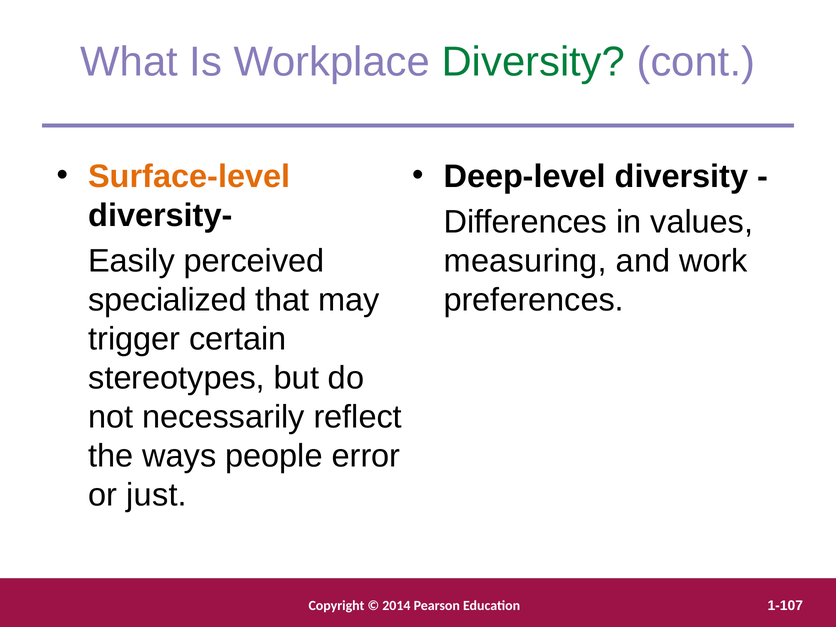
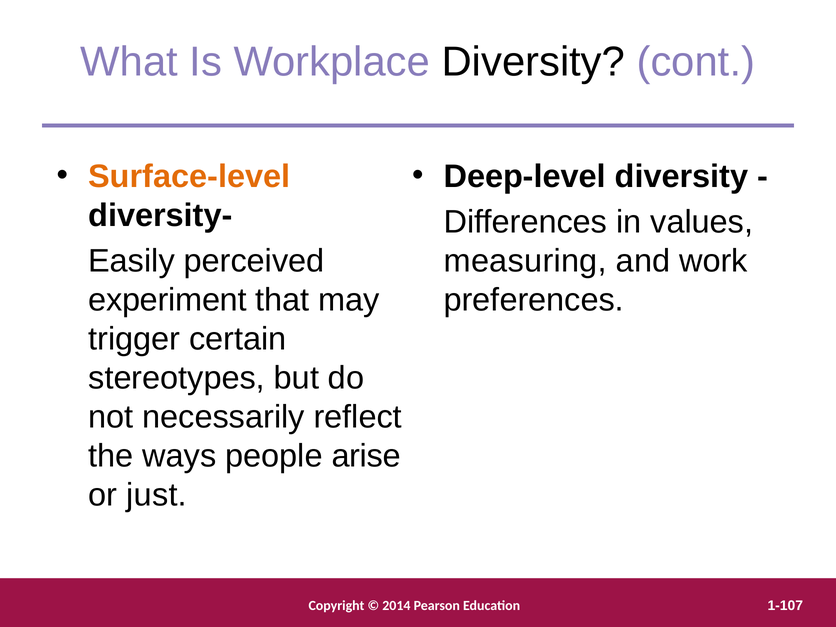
Diversity colour: green -> black (533, 62)
specialized: specialized -> experiment (168, 300)
error: error -> arise (366, 456)
